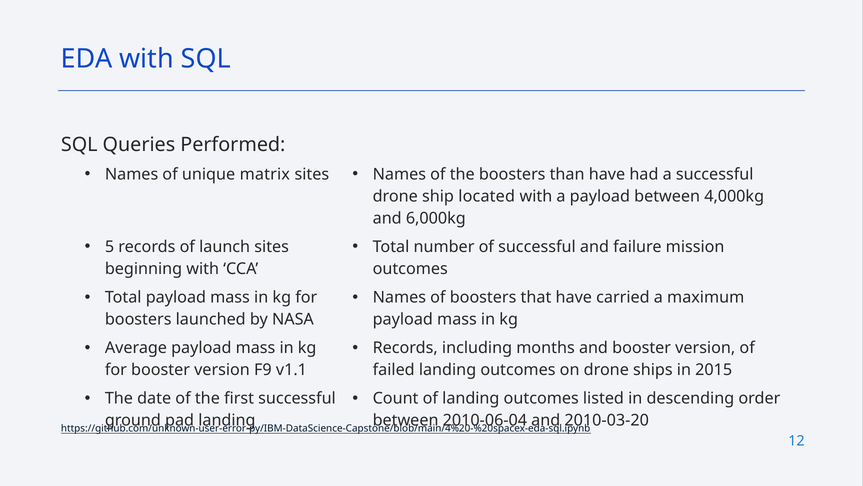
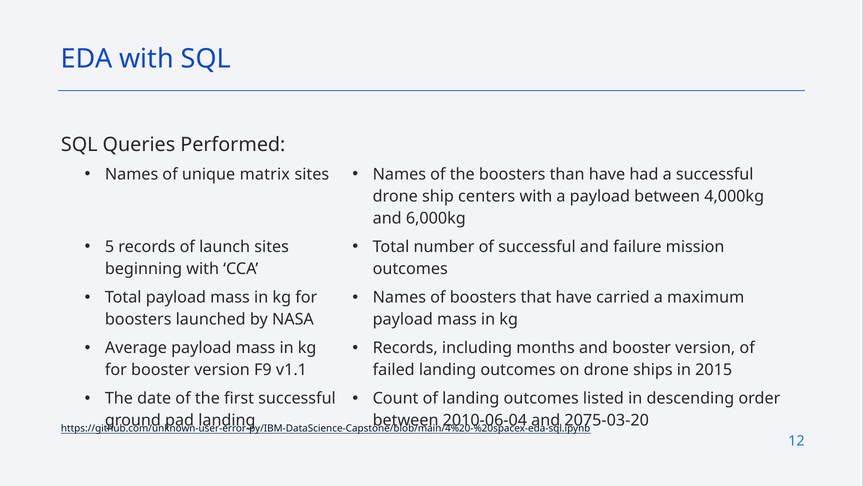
located: located -> centers (487, 196)
2010-03-20: 2010-03-20 -> 2075-03-20 (607, 420)
